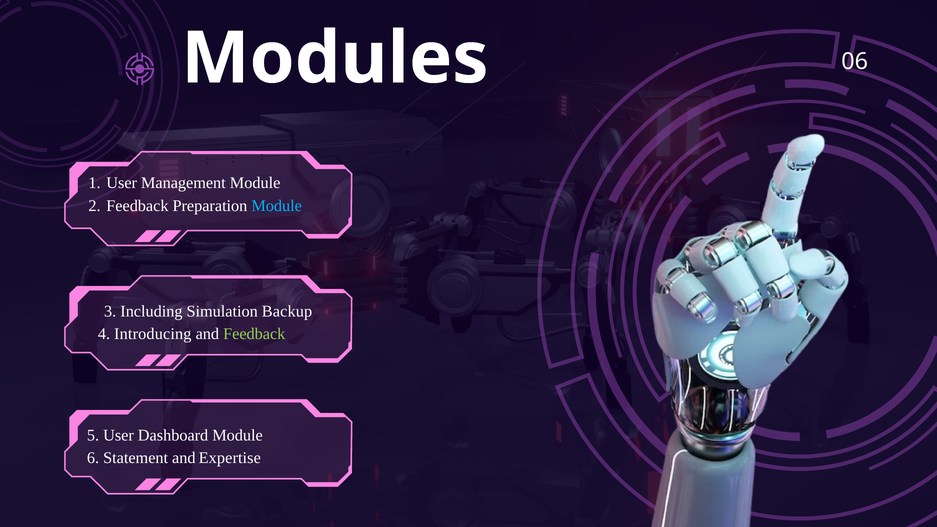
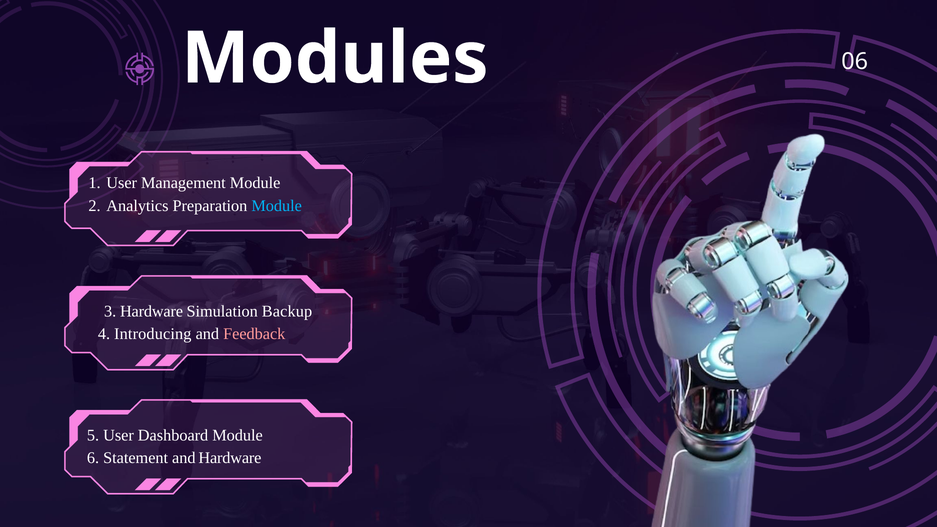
Feedback: Feedback -> Analytics (137, 206)
3 Including: Including -> Hardware (152, 311)
Feedback colour: light green -> pink (254, 334)
and Expertise: Expertise -> Hardware (230, 458)
